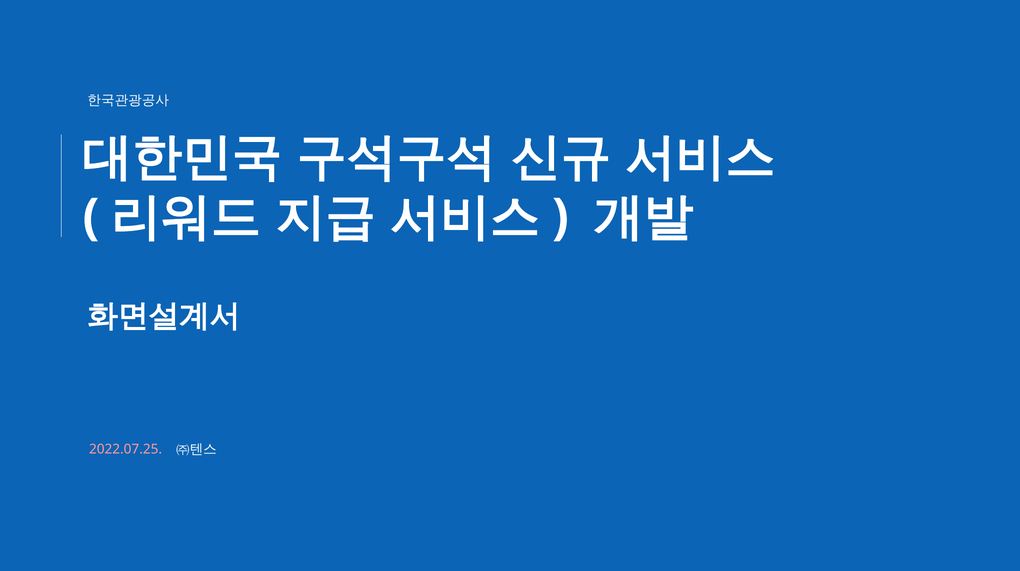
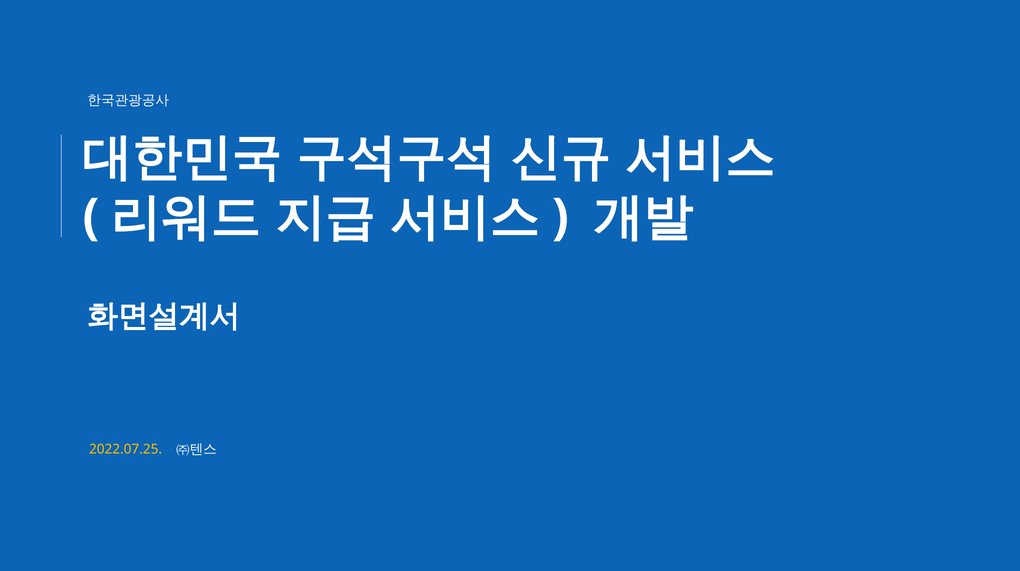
2022.07.25 colour: pink -> yellow (126, 449)
